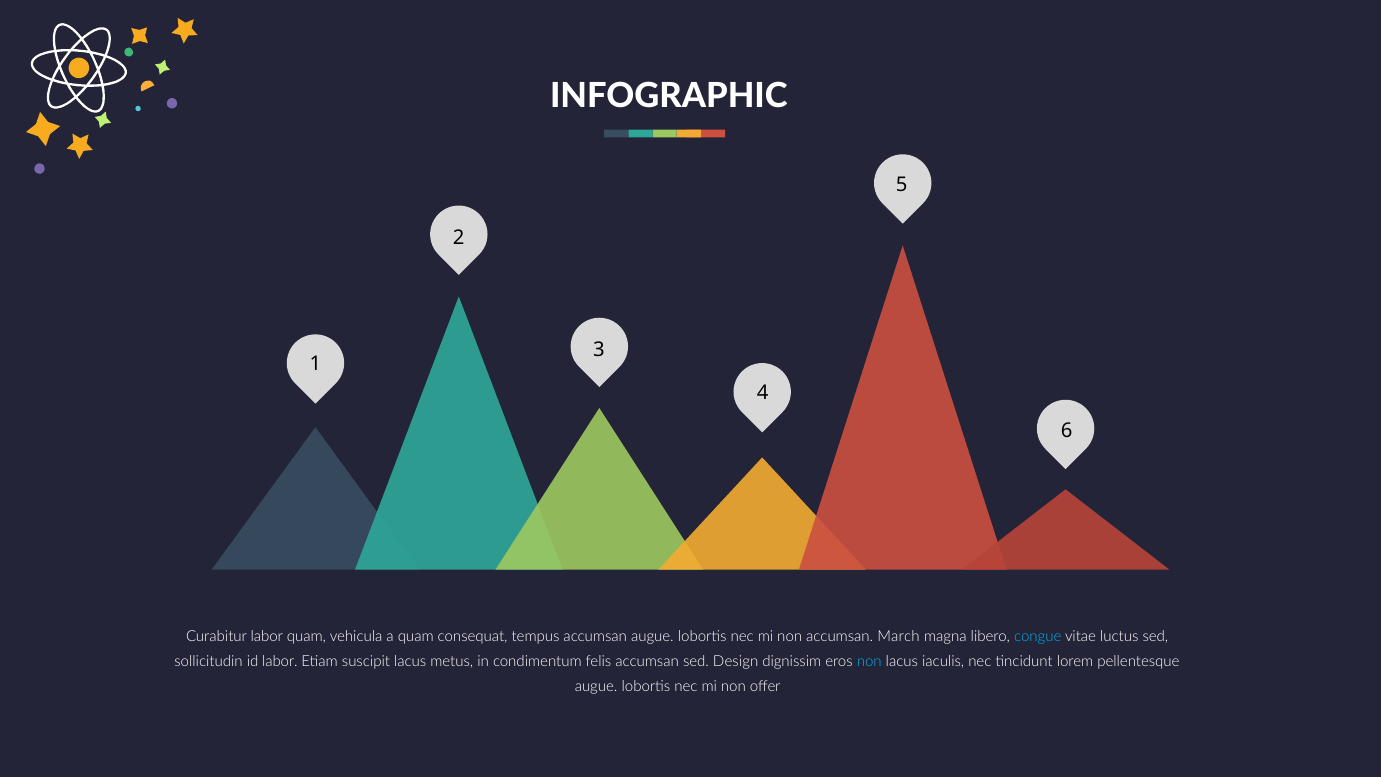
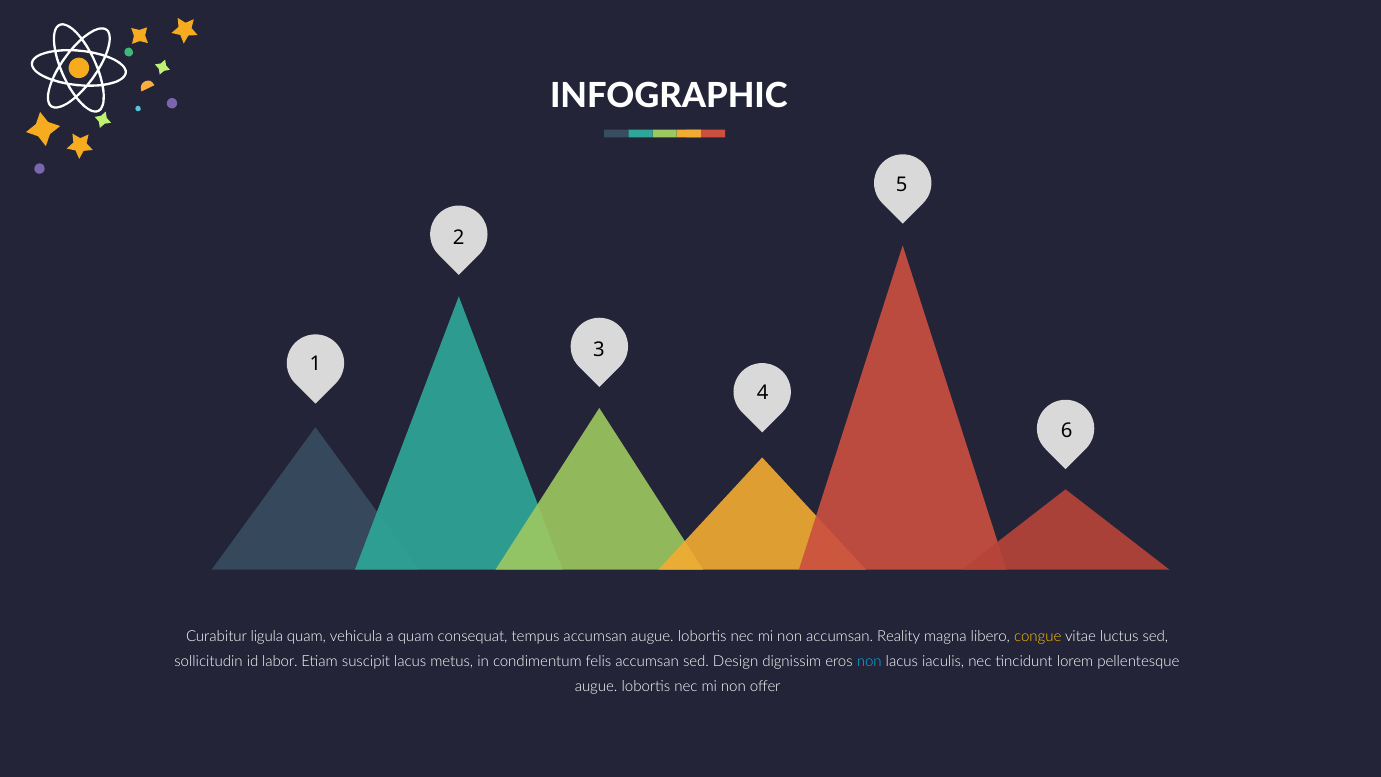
Curabitur labor: labor -> ligula (267, 637)
March: March -> Reality (899, 637)
congue colour: light blue -> yellow (1038, 637)
